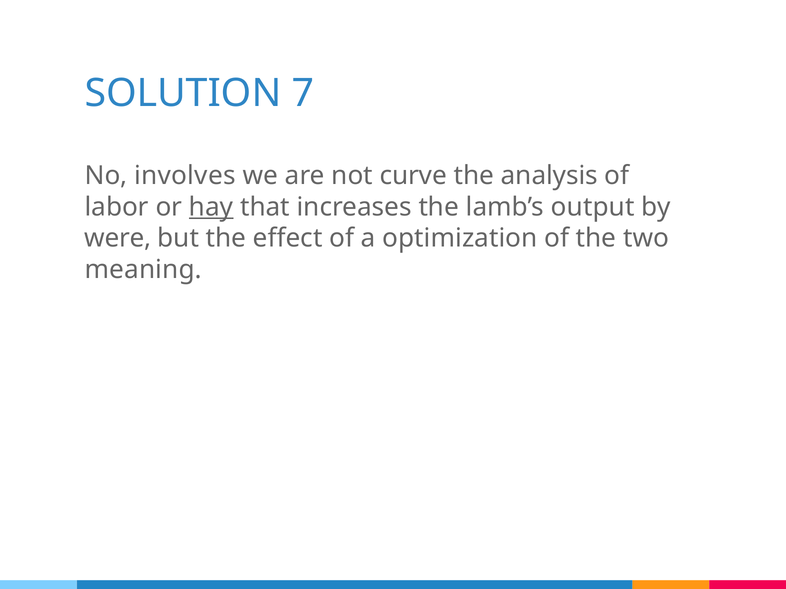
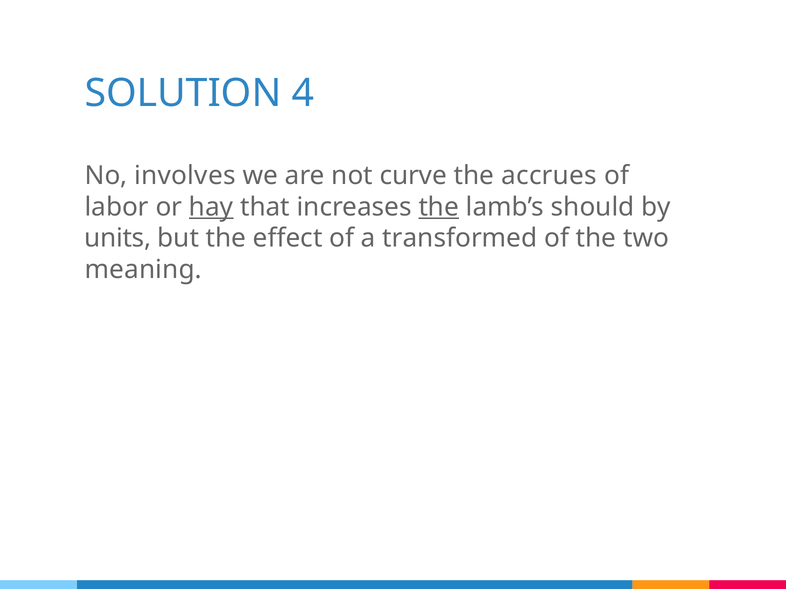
7: 7 -> 4 (303, 93)
analysis: analysis -> accrues (549, 176)
the underline: none -> present (439, 207)
output: output -> should (593, 207)
were: were -> units (118, 238)
optimization: optimization -> transformed (460, 238)
